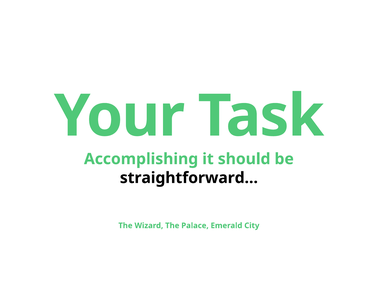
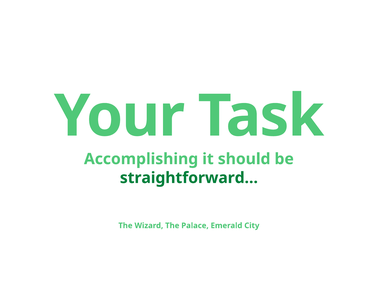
straightforward… colour: black -> green (189, 178)
